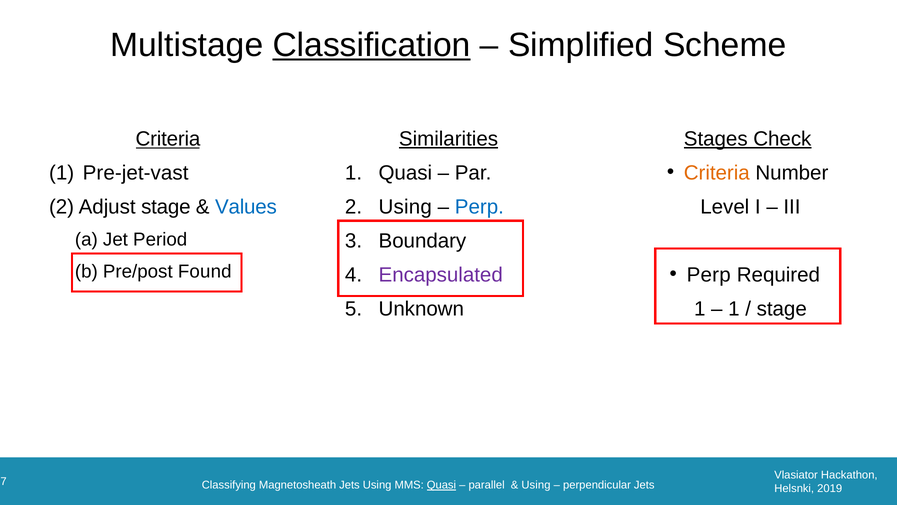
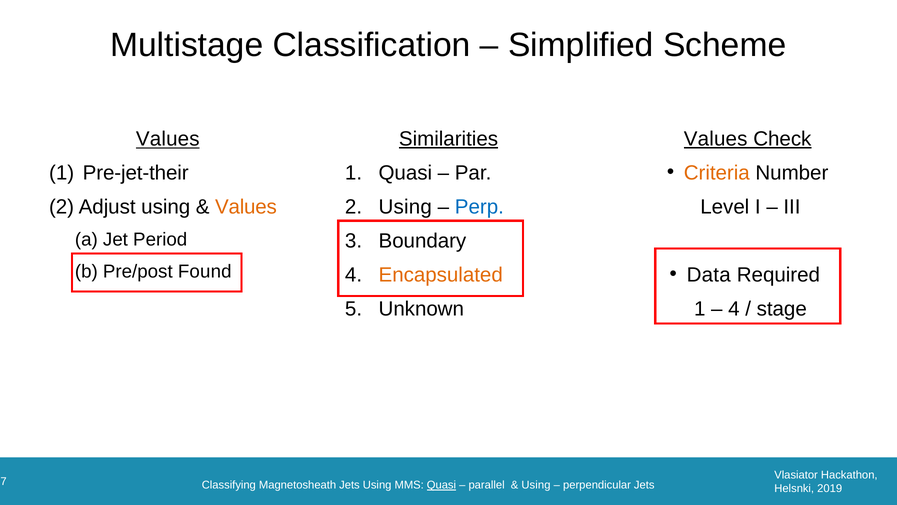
Classification underline: present -> none (372, 45)
Criteria: Criteria -> Values (168, 139)
Stages: Stages -> Values (716, 139)
Pre-jet-vast: Pre-jet-vast -> Pre-jet-their (136, 173)
Adjust stage: stage -> using (166, 207)
Values colour: blue -> orange (246, 207)
Perp: Perp -> Data (709, 275)
Encapsulated colour: purple -> orange (441, 275)
1: 1 -> 4 (734, 309)
